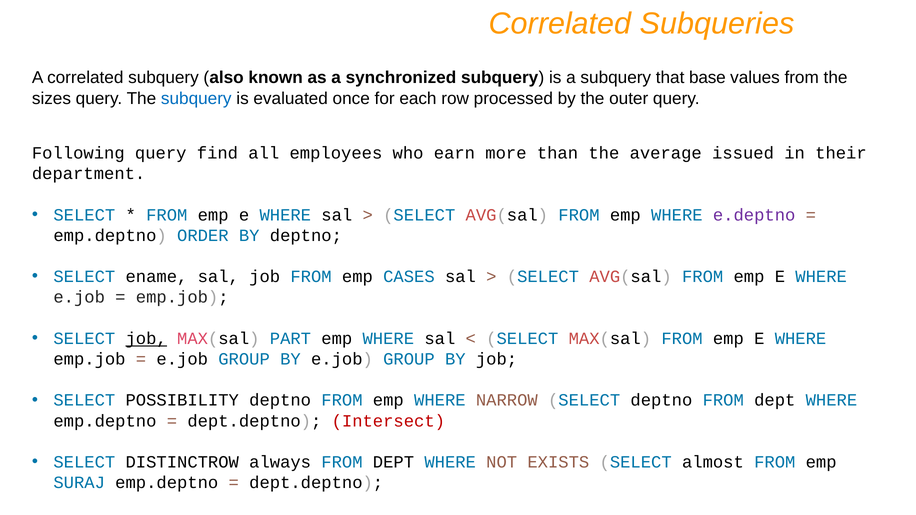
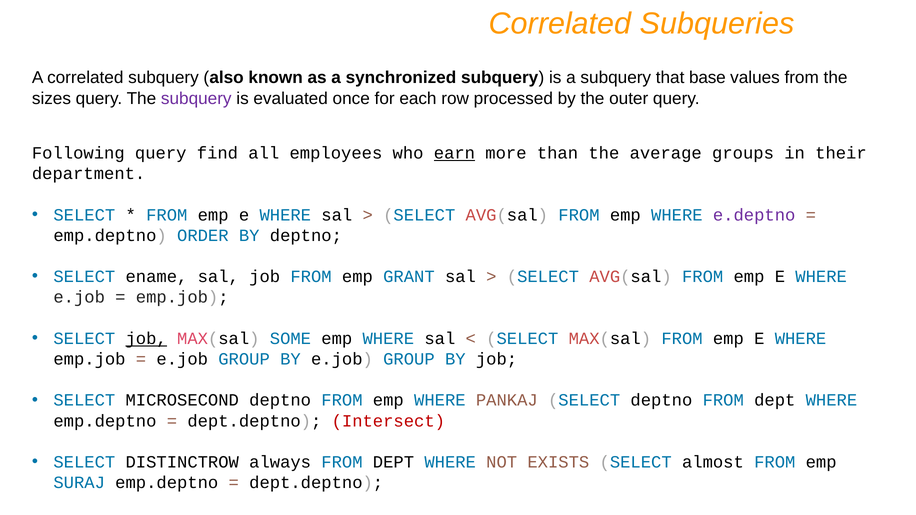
subquery colour: blue -> purple (196, 98)
earn underline: none -> present (454, 153)
issued: issued -> groups (743, 153)
CASES: CASES -> GRANT (409, 277)
PART: PART -> SOME (290, 339)
POSSIBILITY: POSSIBILITY -> MICROSECOND (182, 401)
NARROW: NARROW -> PANKAJ (507, 401)
